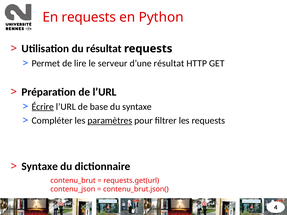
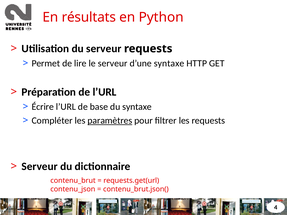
En requests: requests -> résultats (89, 17)
du résultat: résultat -> serveur (104, 49)
d’une résultat: résultat -> syntaxe (169, 63)
Écrire underline: present -> none (43, 107)
Syntaxe: Syntaxe -> Serveur (40, 167)
